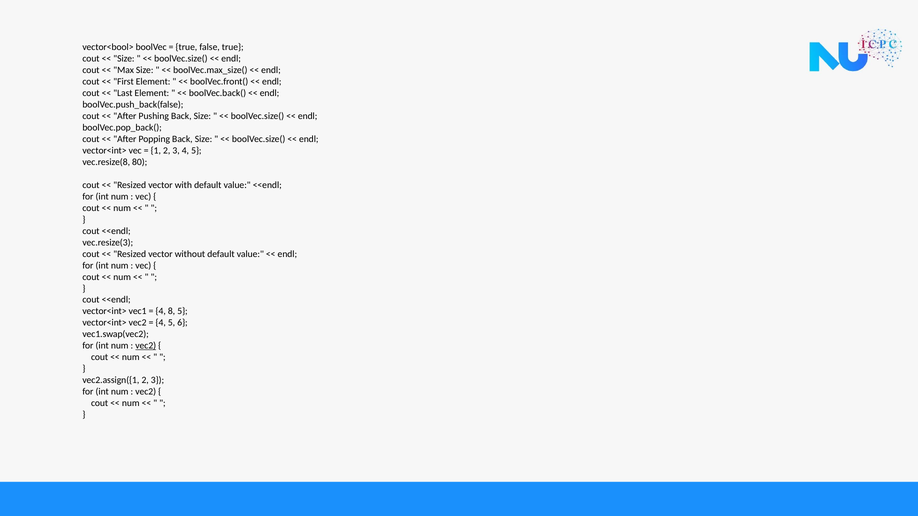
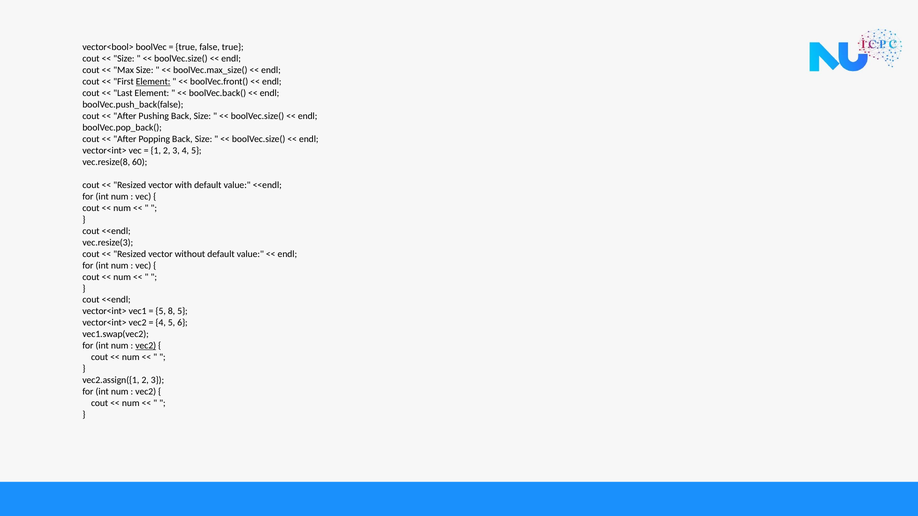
Element underline: none -> present (153, 82)
80: 80 -> 60 (140, 162)
4: 4 -> 5 (161, 312)
